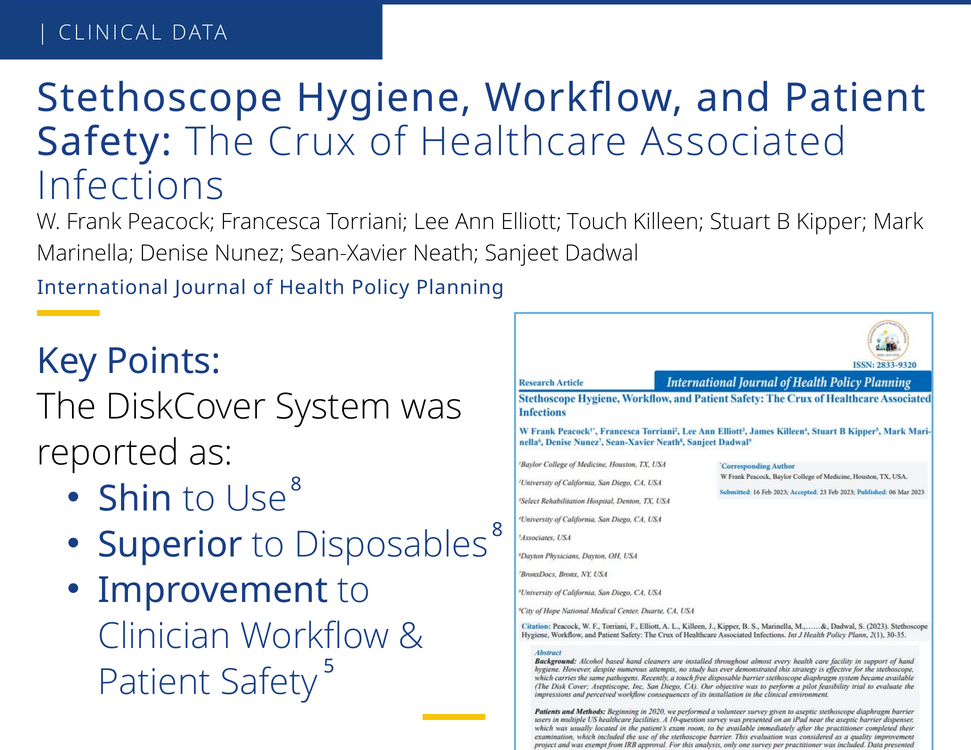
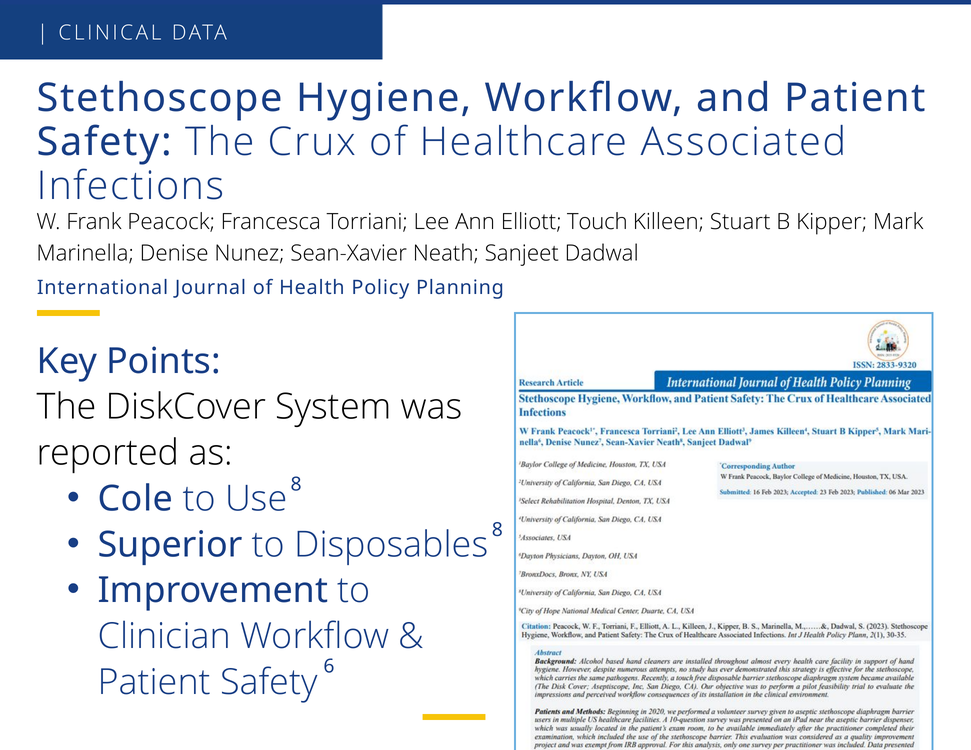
Shin: Shin -> Cole (135, 499)
5: 5 -> 6 (329, 667)
